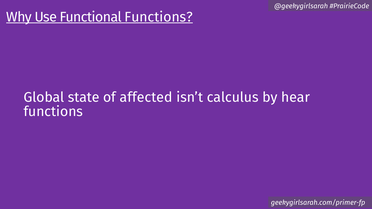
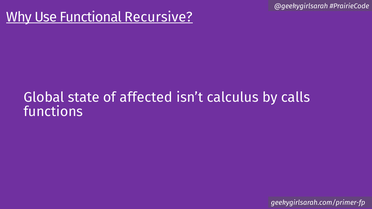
Functional Functions: Functions -> Recursive (159, 17)
hear: hear -> calls (296, 97)
